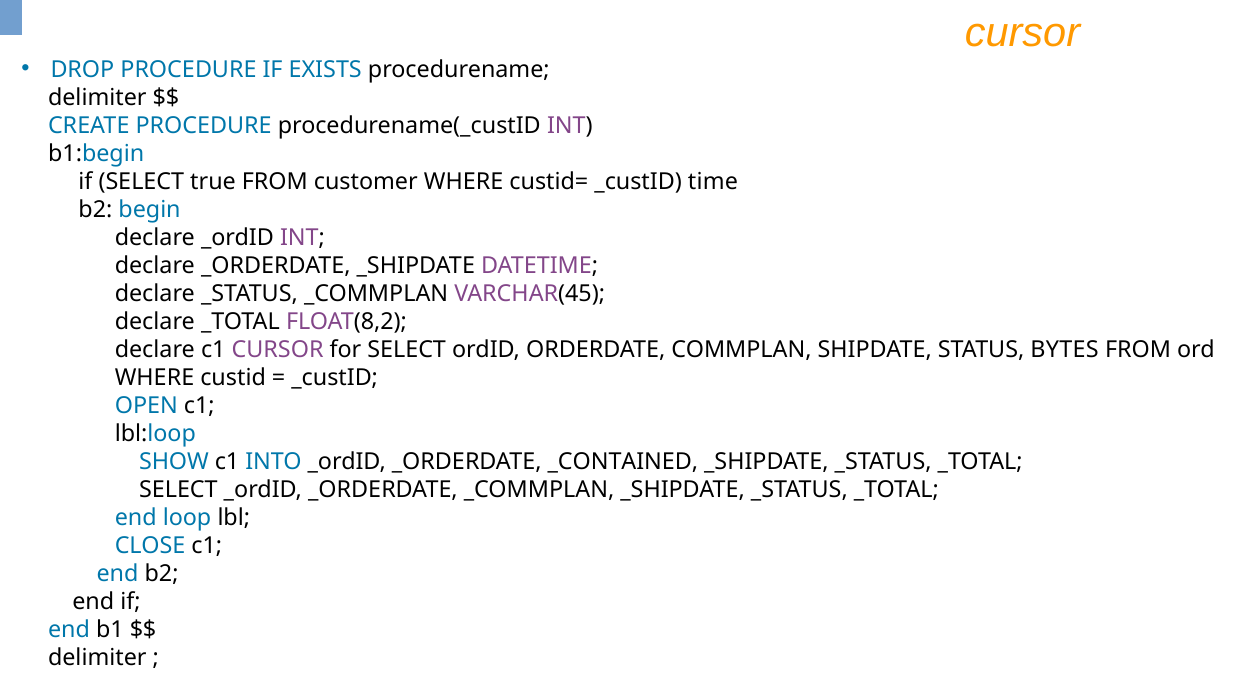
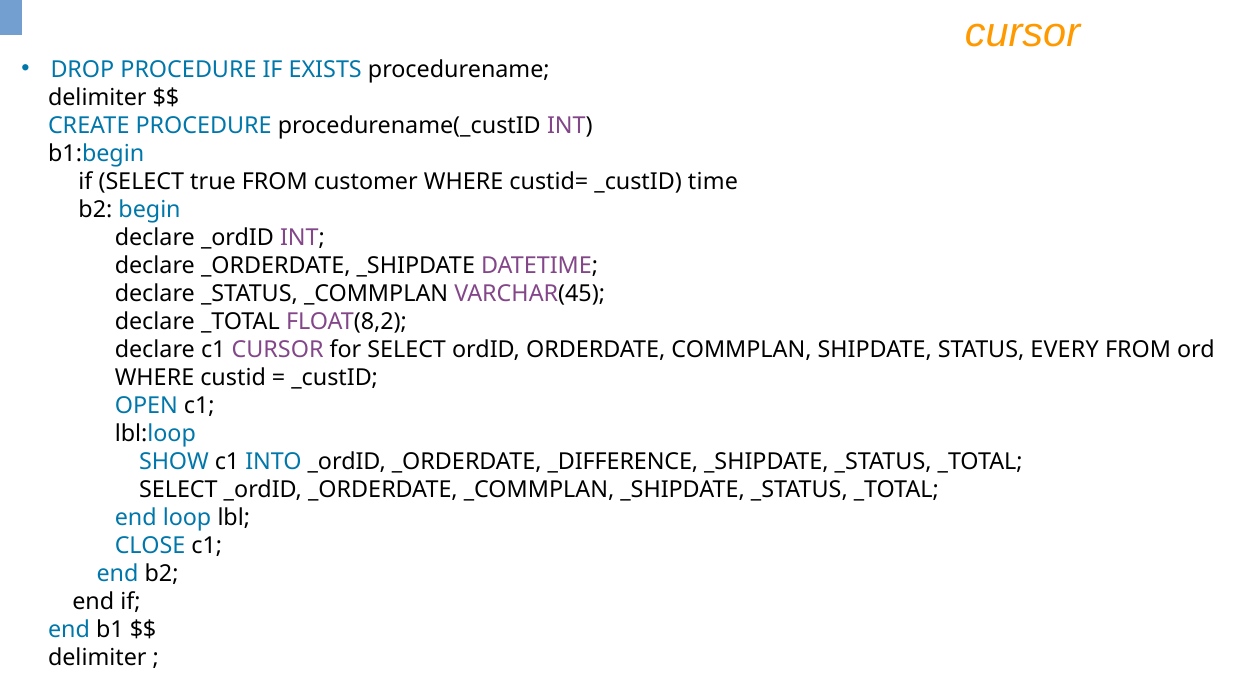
BYTES: BYTES -> EVERY (1065, 350)
_CONTAINED: _CONTAINED -> _DIFFERENCE (623, 462)
